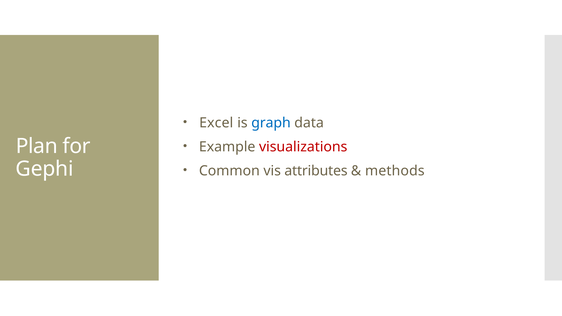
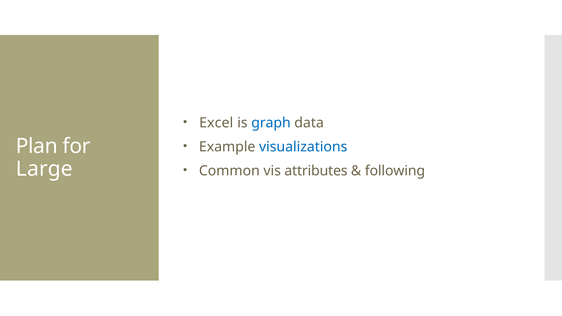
visualizations colour: red -> blue (303, 147)
Gephi: Gephi -> Large (44, 169)
methods: methods -> following (395, 171)
